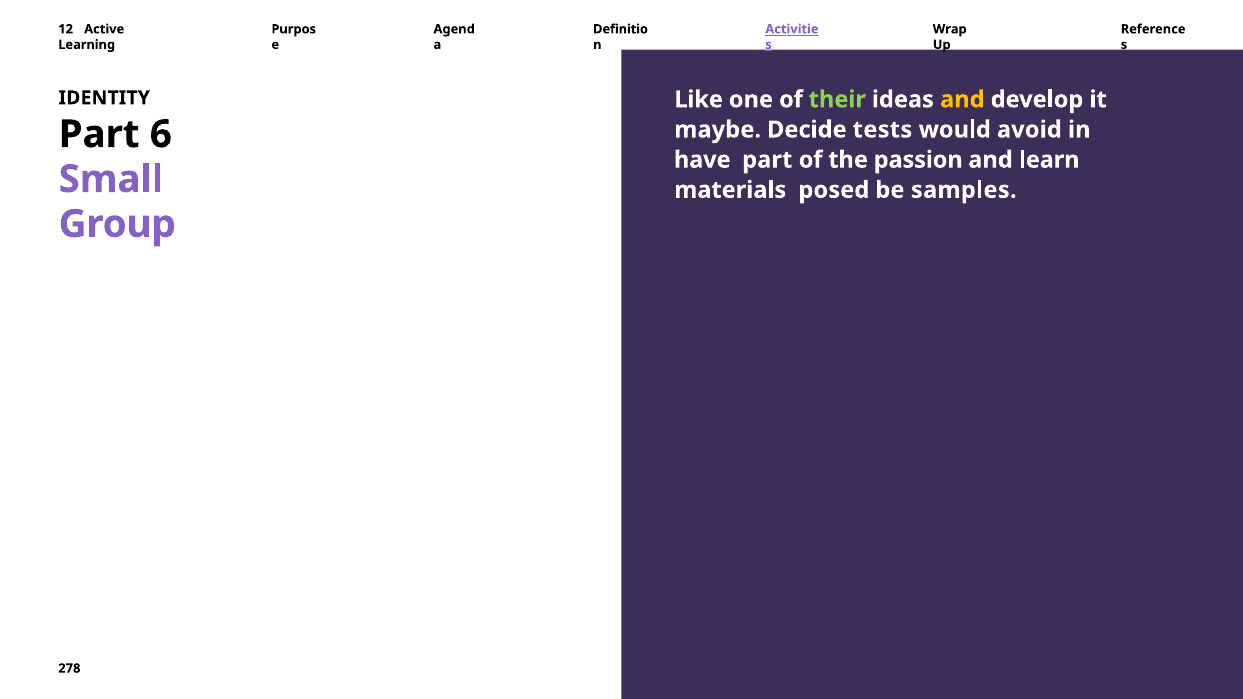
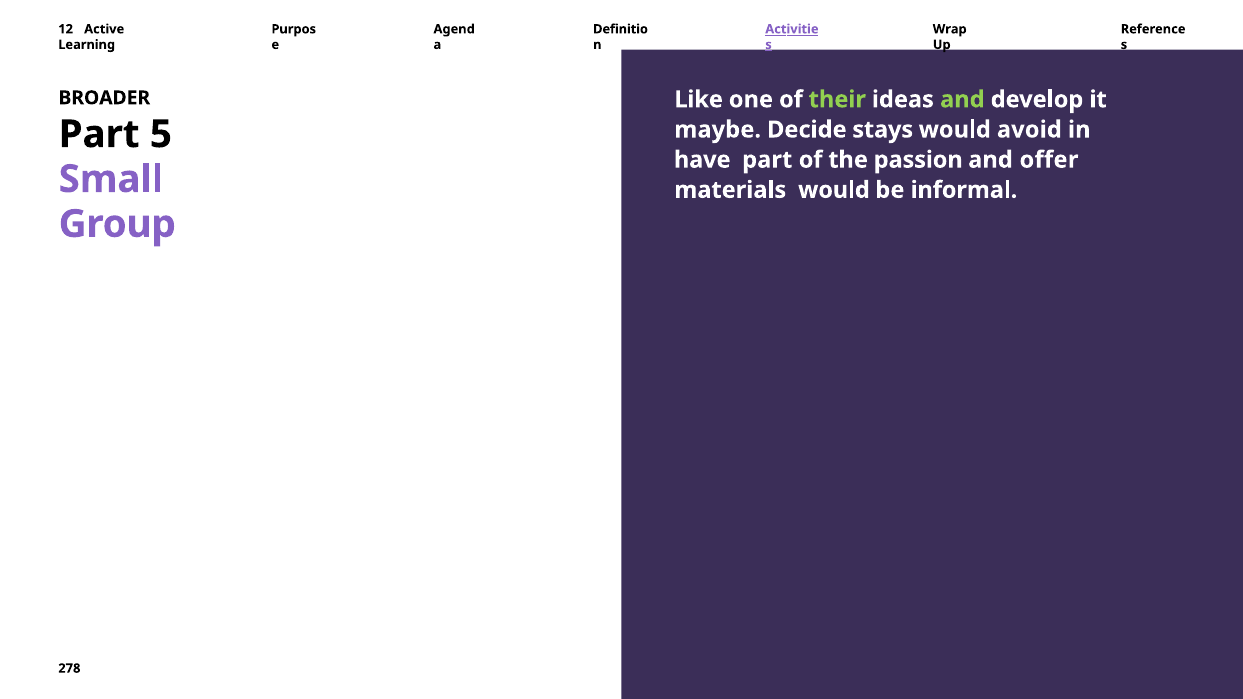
IDENTITY: IDENTITY -> BROADER (104, 98)
and colour: yellow -> light green (962, 100)
tests: tests -> stays (883, 130)
6: 6 -> 5 (161, 134)
learn: learn -> offer (1049, 160)
materials posed: posed -> would (834, 190)
samples: samples -> informal (964, 190)
